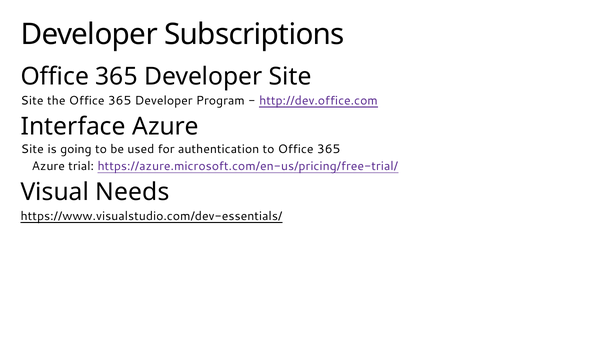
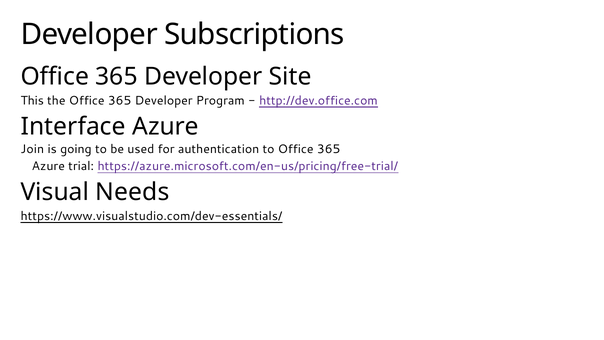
Site: Site -> This (32, 101)
Site: Site -> Join (32, 149)
